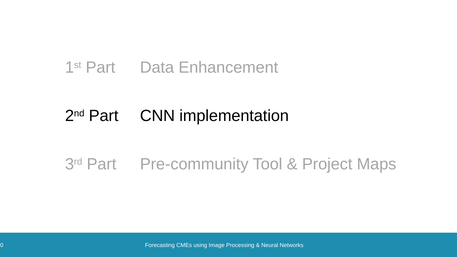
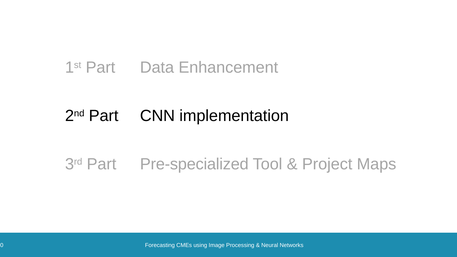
Pre-community: Pre-community -> Pre-specialized (194, 164)
